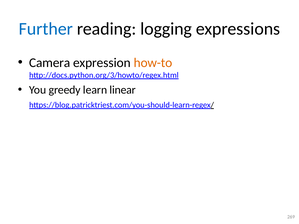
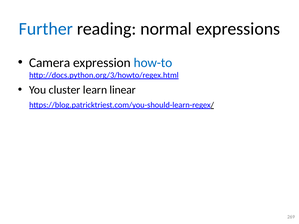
logging: logging -> normal (166, 29)
how-to colour: orange -> blue (153, 63)
greedy: greedy -> cluster (65, 90)
